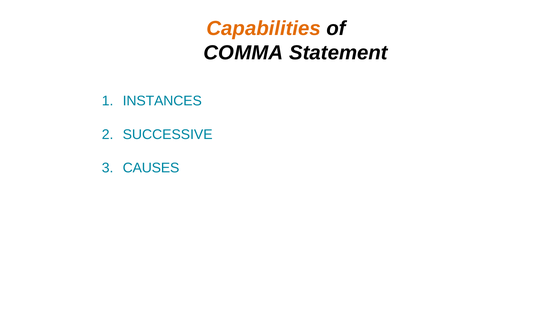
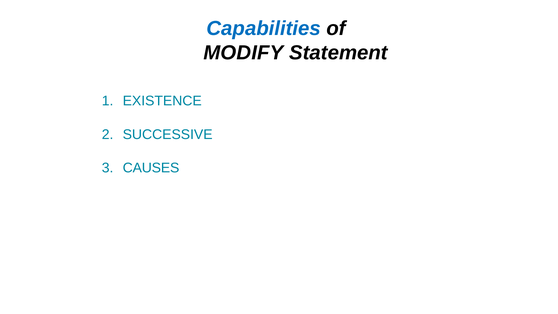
Capabilities colour: orange -> blue (264, 28)
COMMA: COMMA -> MODIFY (243, 53)
INSTANCES: INSTANCES -> EXISTENCE (162, 101)
